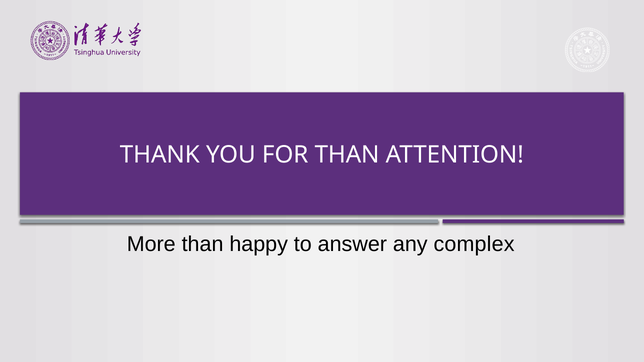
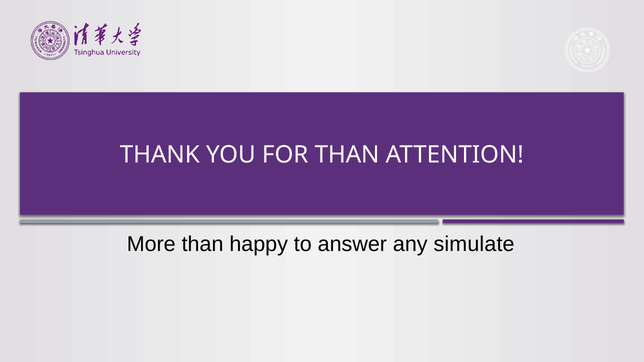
complex: complex -> simulate (474, 244)
